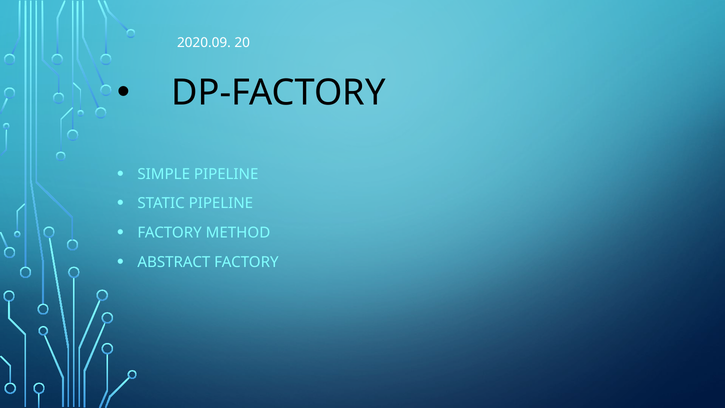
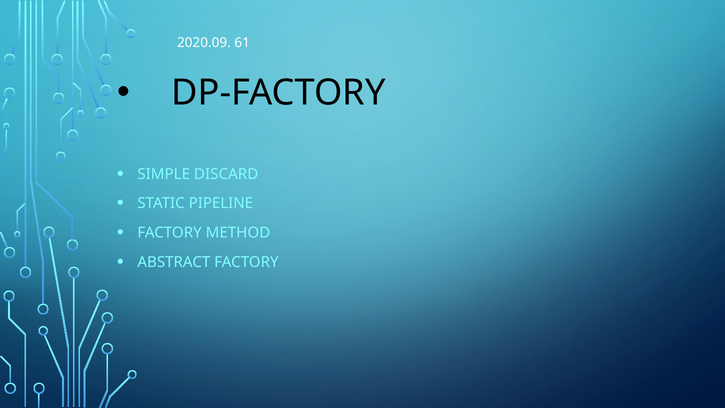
20: 20 -> 61 (242, 43)
SIMPLE PIPELINE: PIPELINE -> DISCARD (226, 174)
